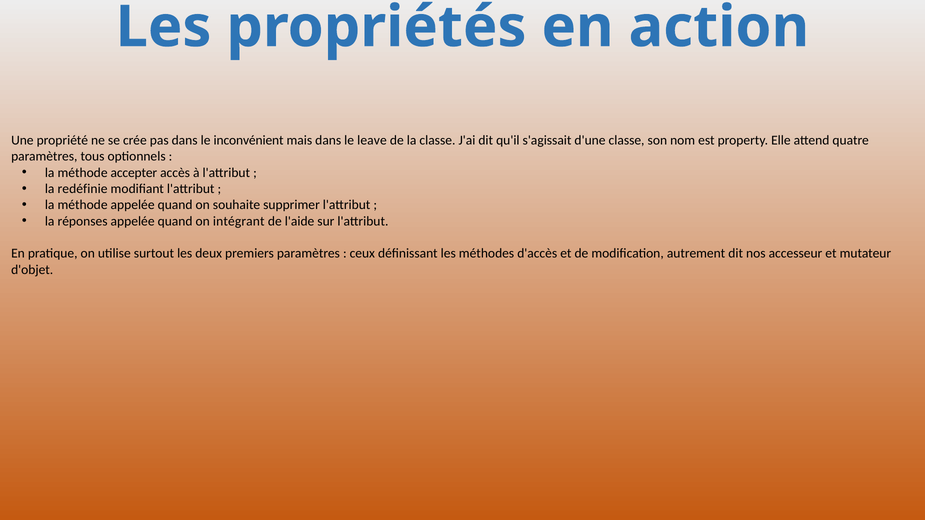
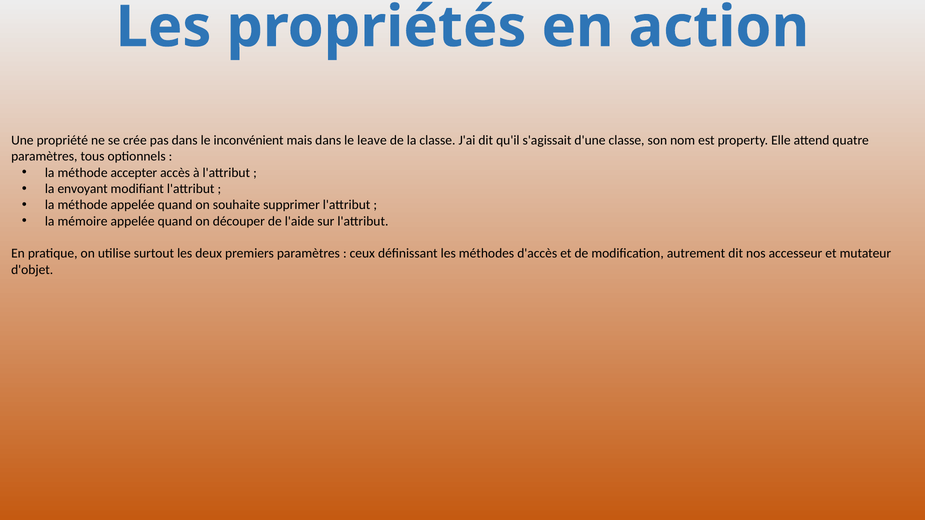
redéfinie: redéfinie -> envoyant (83, 189)
réponses: réponses -> mémoire (83, 221)
intégrant: intégrant -> découper (239, 221)
